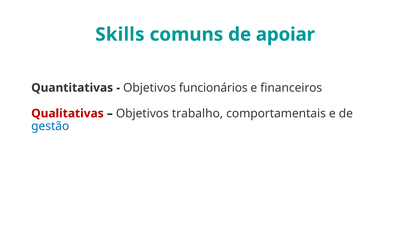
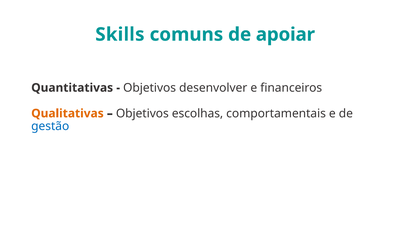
funcionários: funcionários -> desenvolver (213, 88)
Qualitativas colour: red -> orange (67, 113)
trabalho: trabalho -> escolhas (198, 113)
